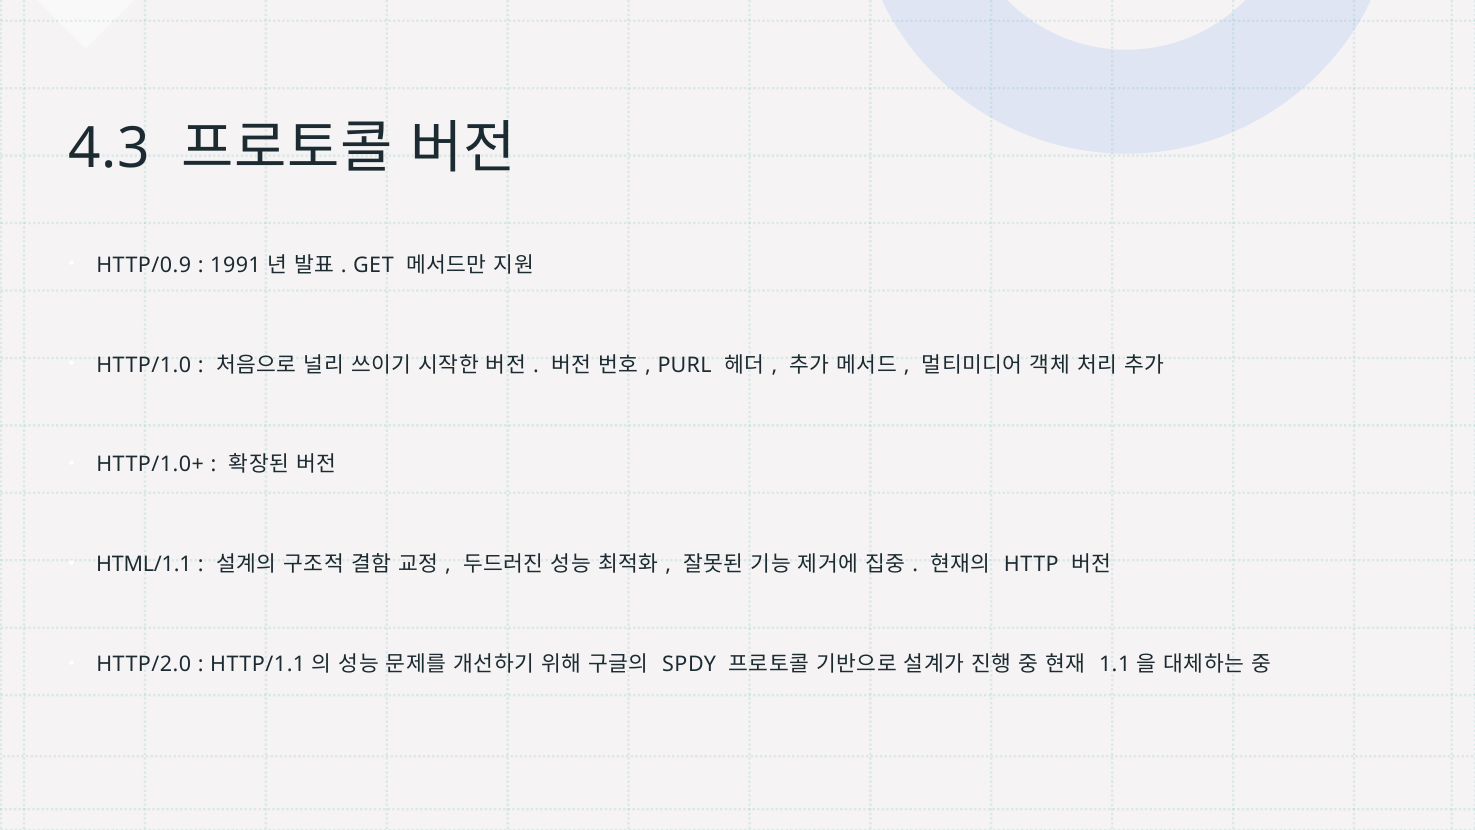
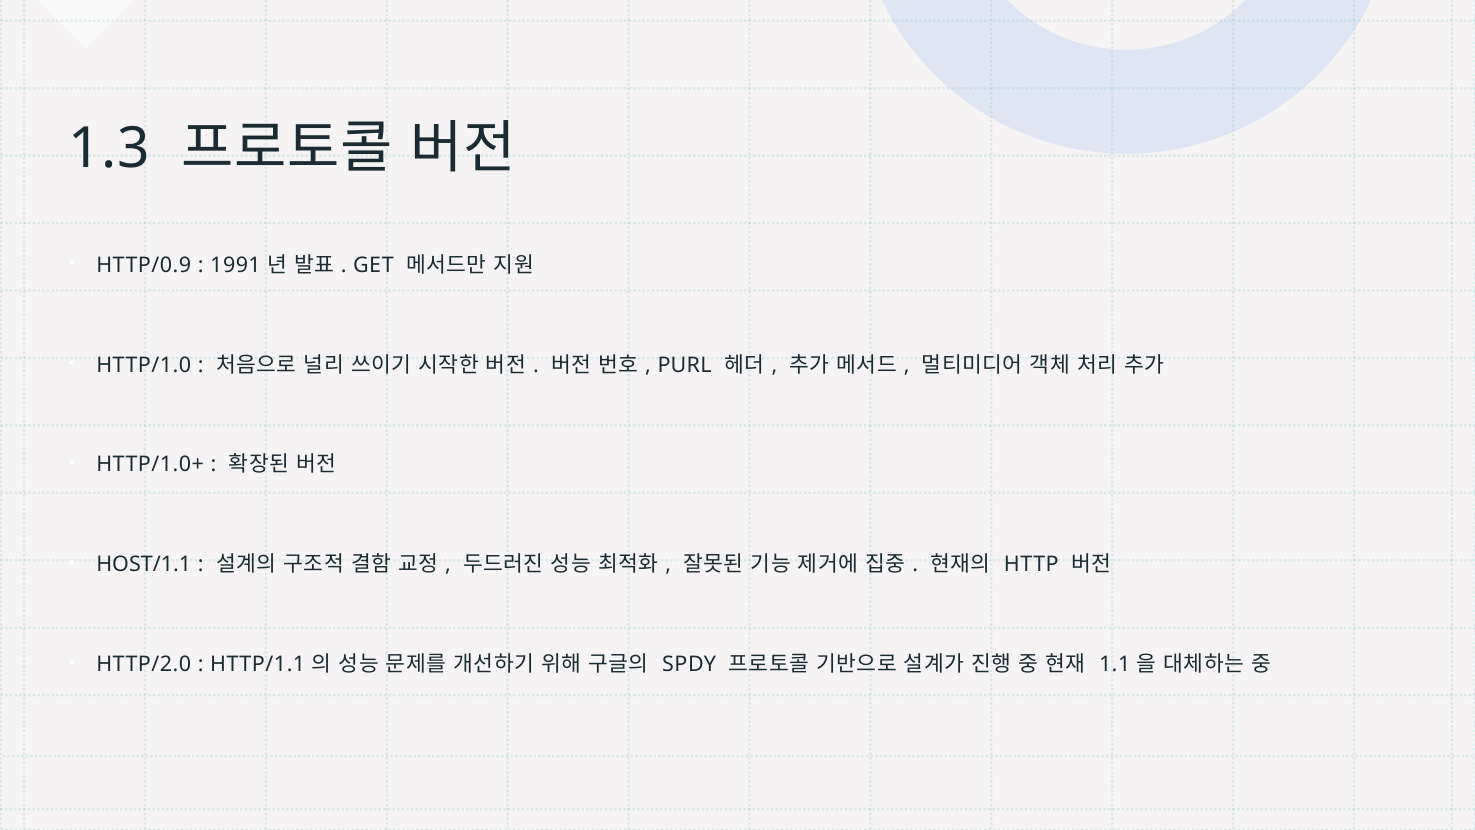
4.3: 4.3 -> 1.3 (109, 148)
HTML/1.1: HTML/1.1 -> HOST/1.1 (144, 565)
